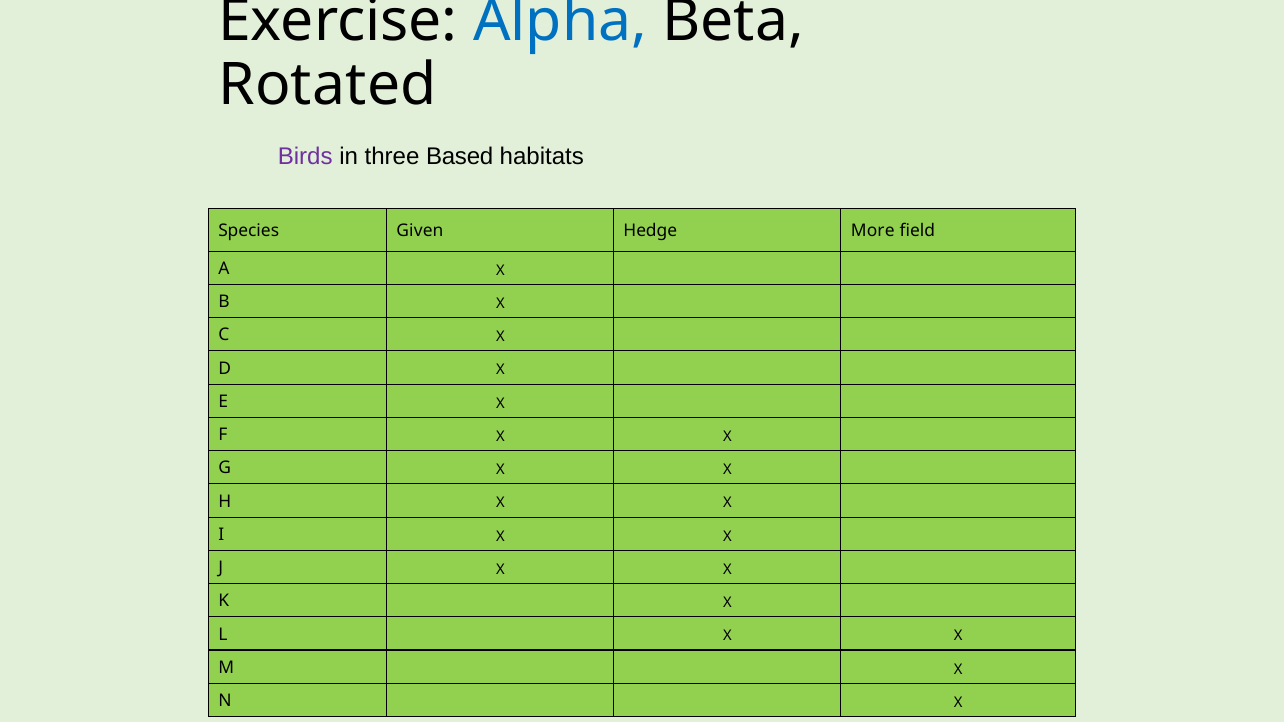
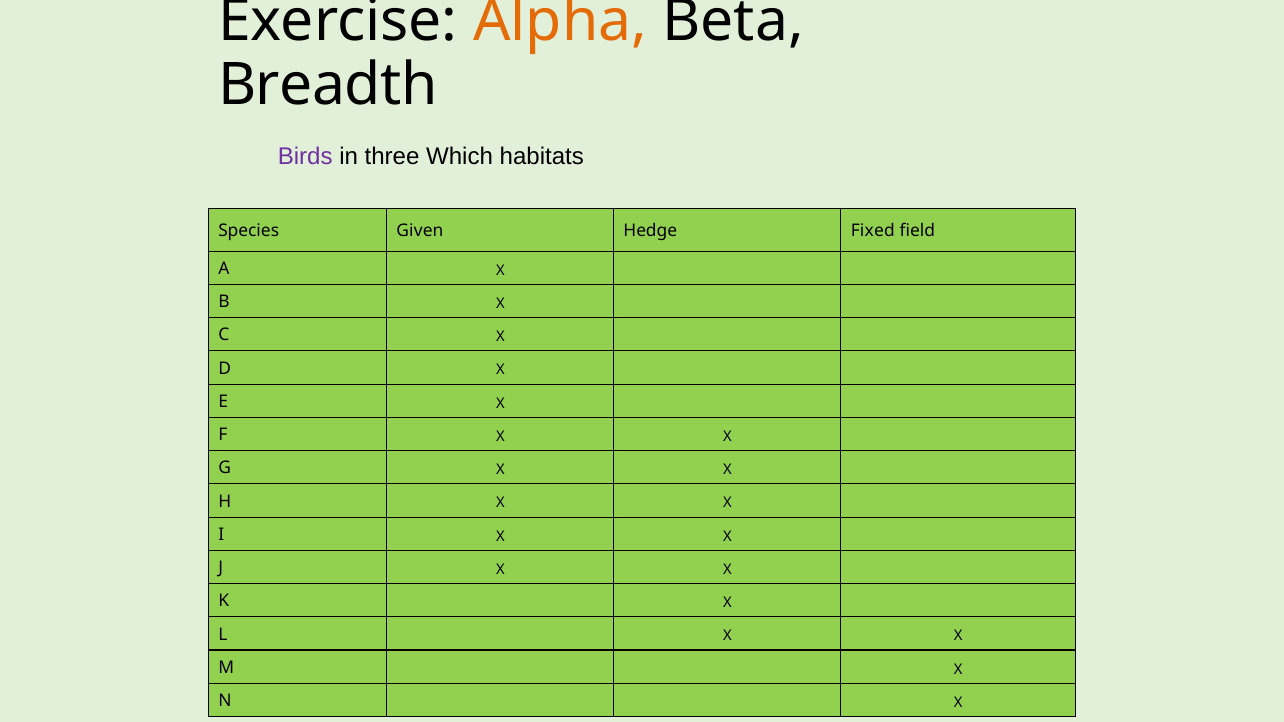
Alpha colour: blue -> orange (560, 21)
Rotated: Rotated -> Breadth (328, 85)
Based: Based -> Which (460, 157)
More: More -> Fixed (873, 231)
